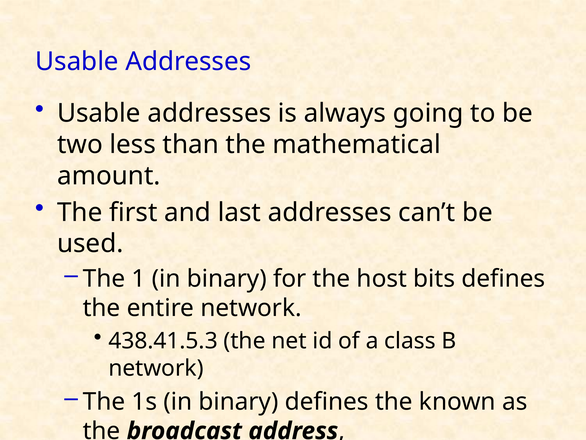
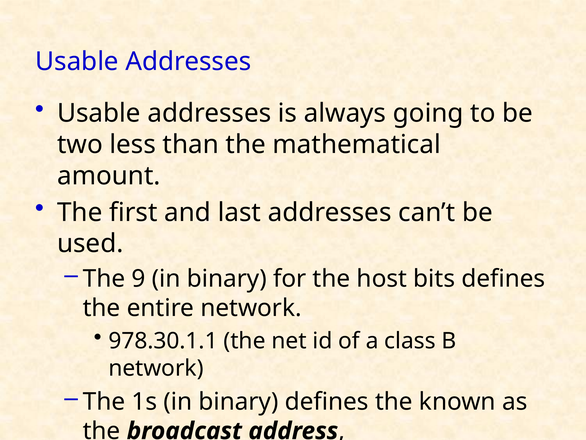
1: 1 -> 9 (138, 278)
438.41.5.3: 438.41.5.3 -> 978.30.1.1 (163, 341)
